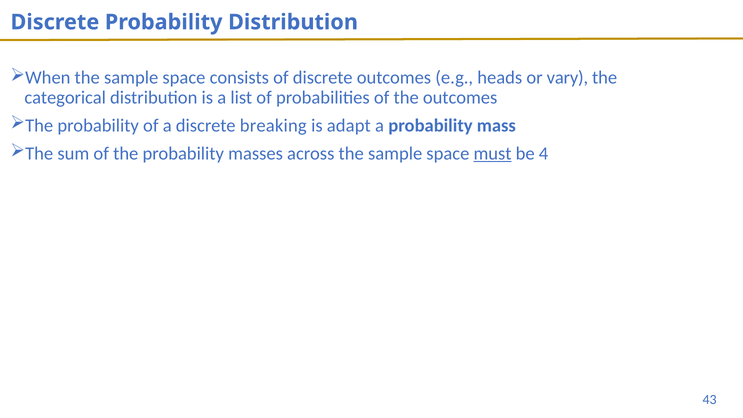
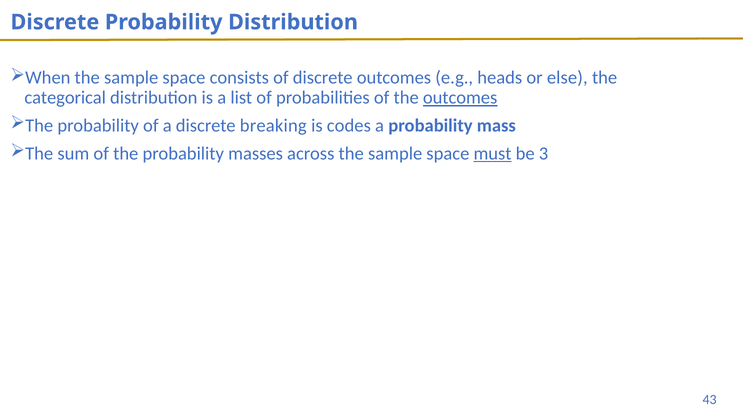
vary: vary -> else (567, 78)
outcomes underline: none -> present (460, 98)
adapt: adapt -> codes (349, 126)
4: 4 -> 3 (543, 153)
